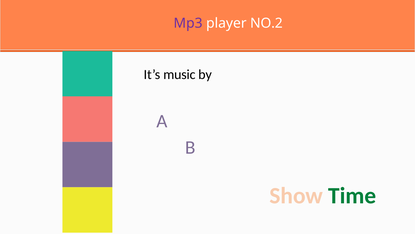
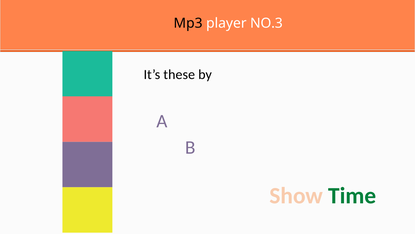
Mp3 colour: purple -> black (188, 23)
NO.2: NO.2 -> NO.3 (266, 23)
music: music -> these (179, 74)
